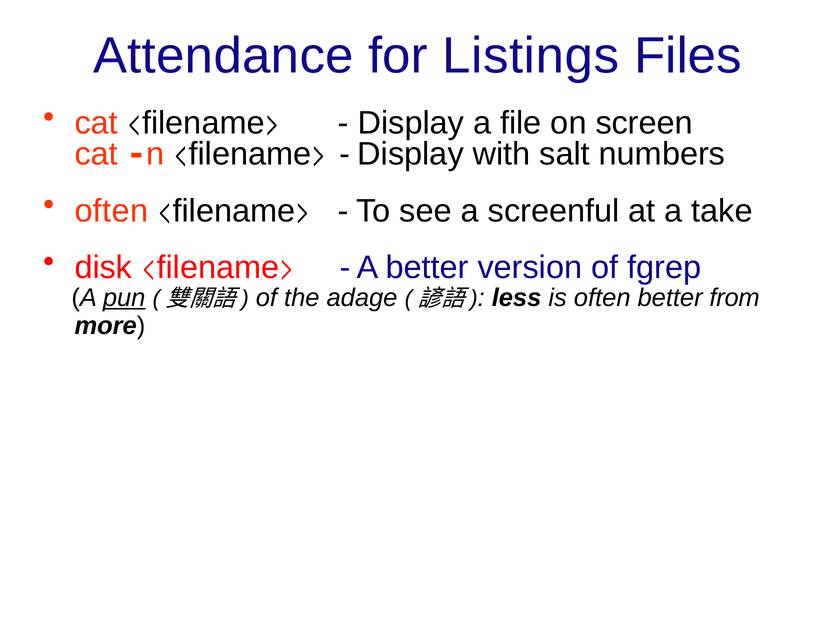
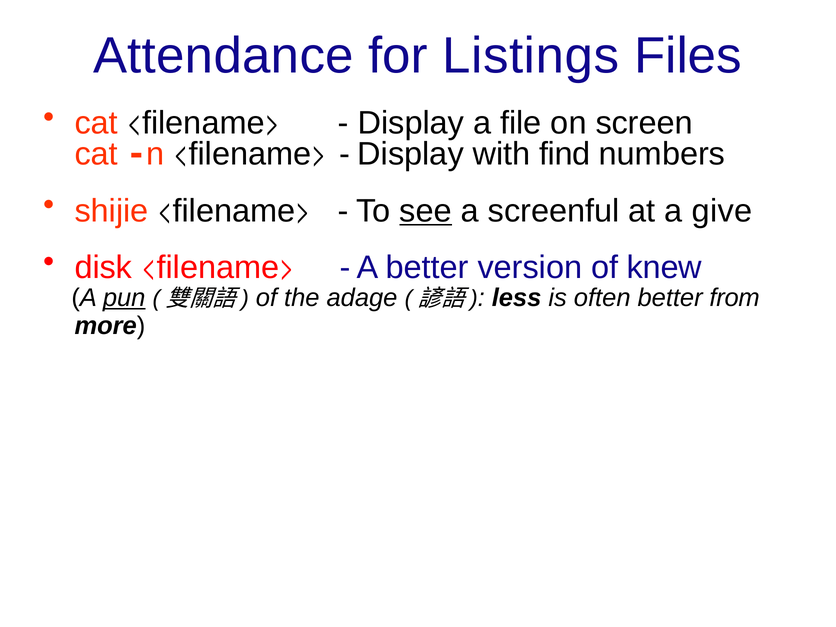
salt: salt -> find (565, 154)
often: often -> shijie (112, 211)
see underline: none -> present (426, 211)
take: take -> give (722, 211)
fgrep: fgrep -> knew (664, 267)
